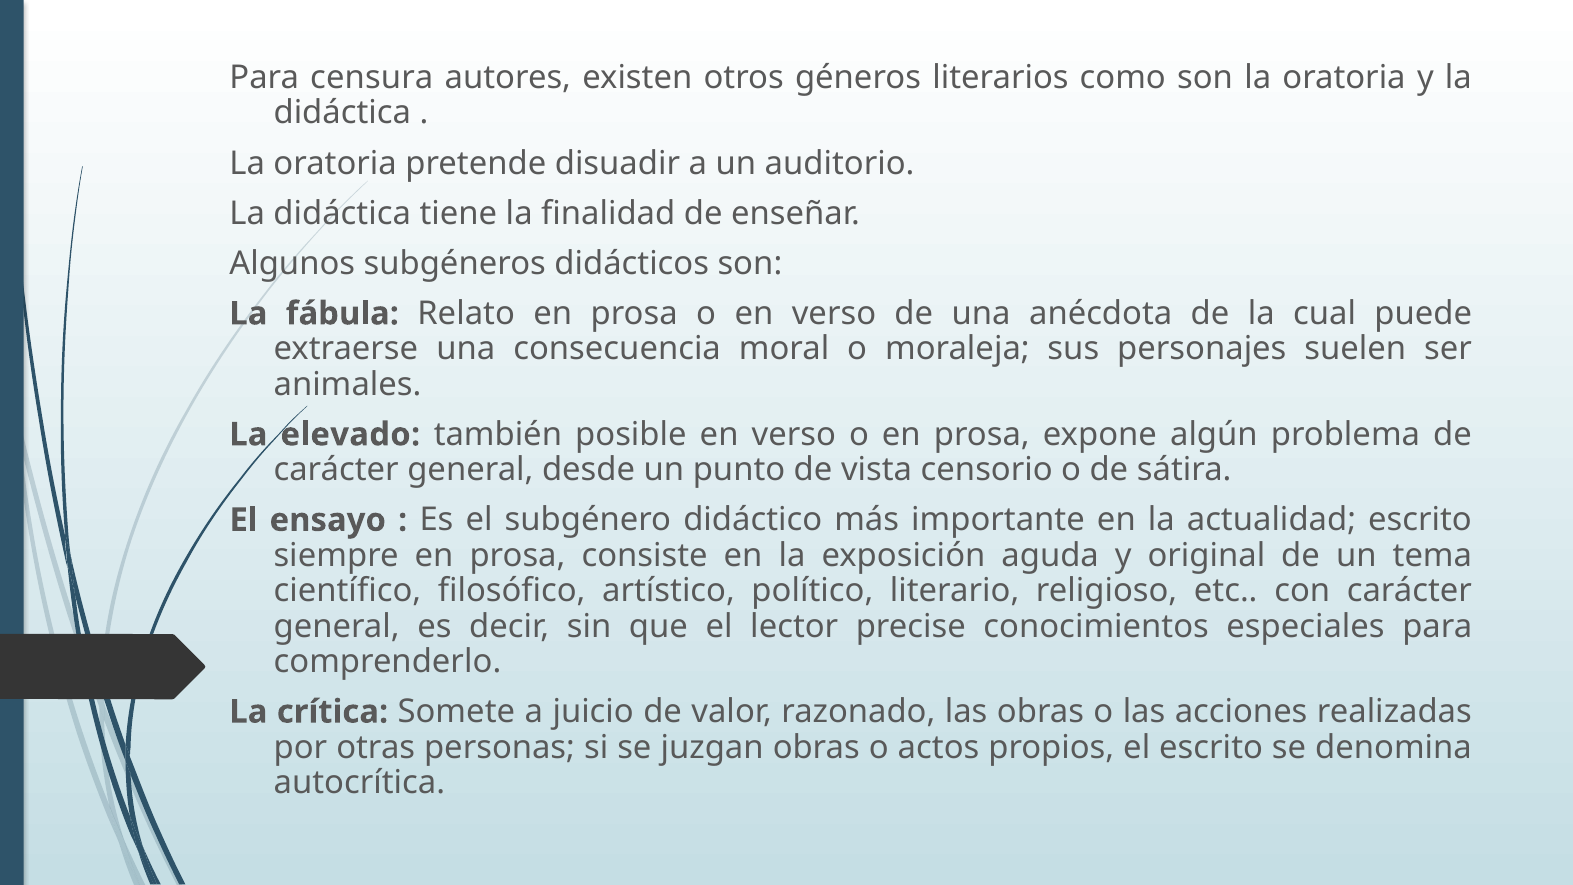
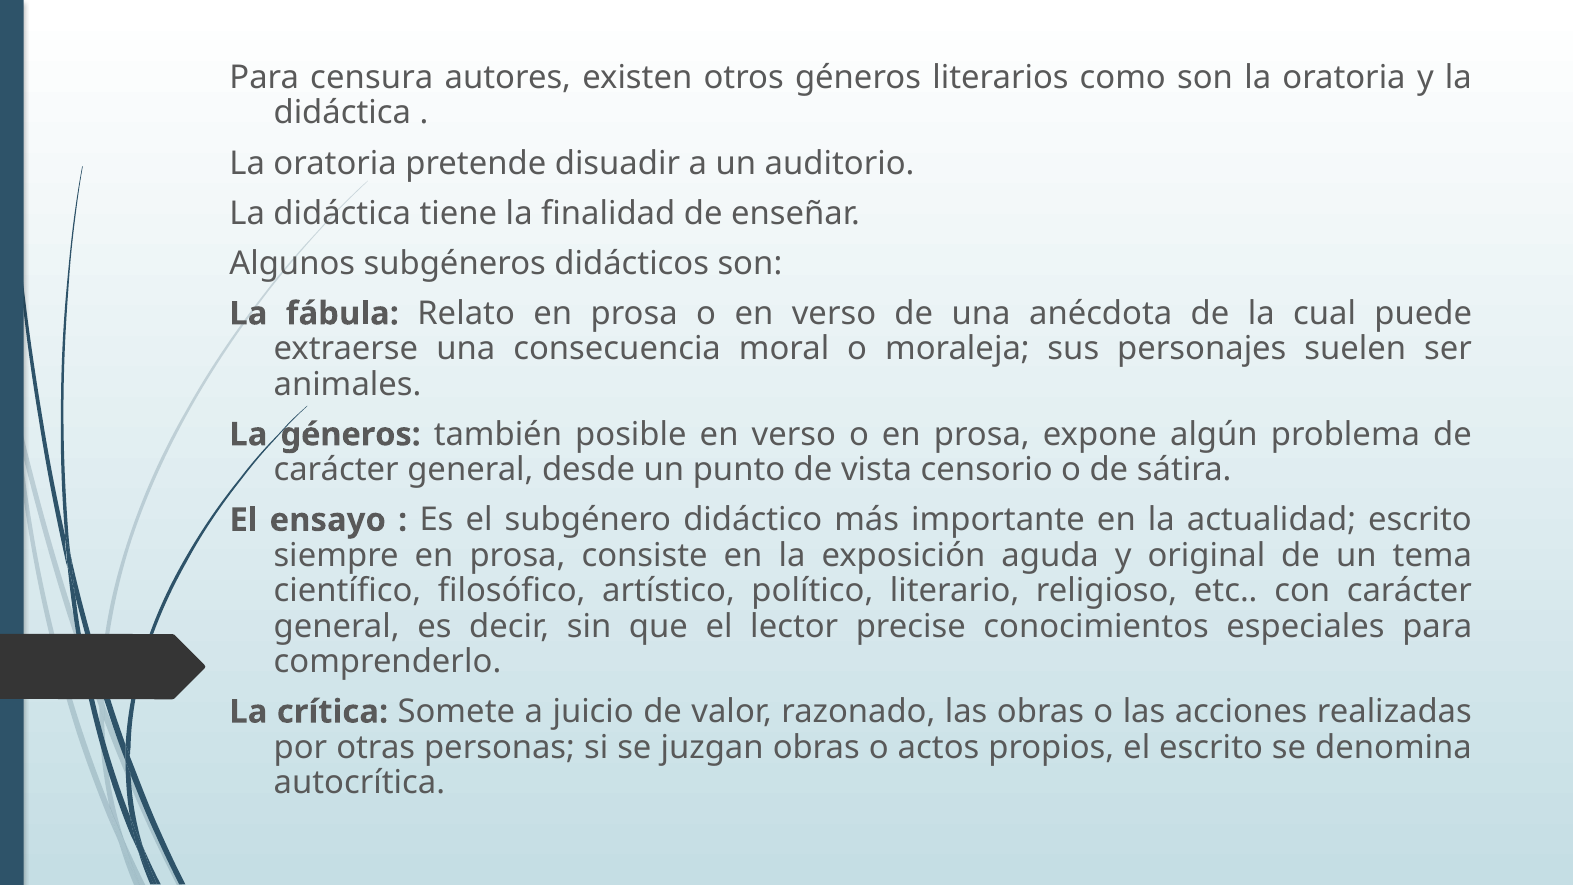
La elevado: elevado -> géneros (351, 434)
